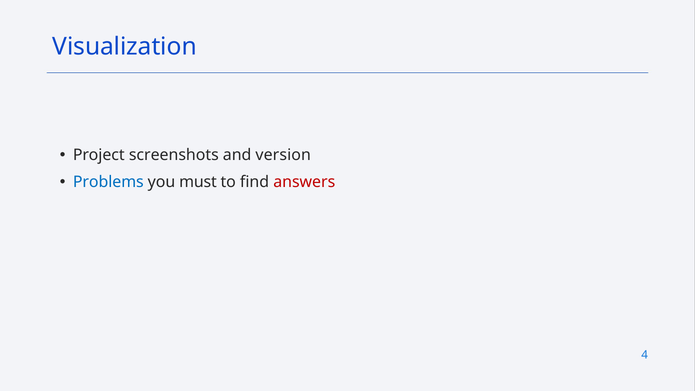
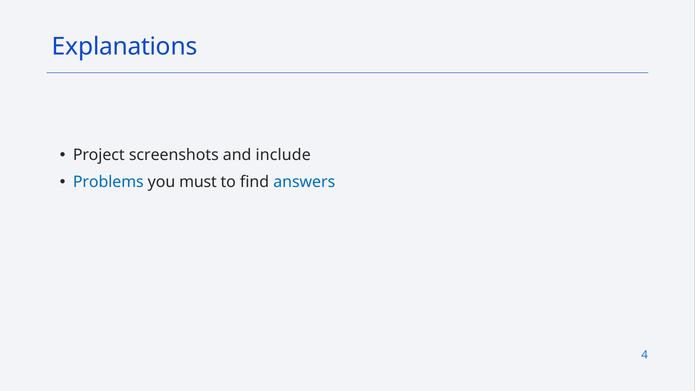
Visualization: Visualization -> Explanations (125, 46)
version: version -> include (283, 155)
answers colour: red -> blue (304, 182)
